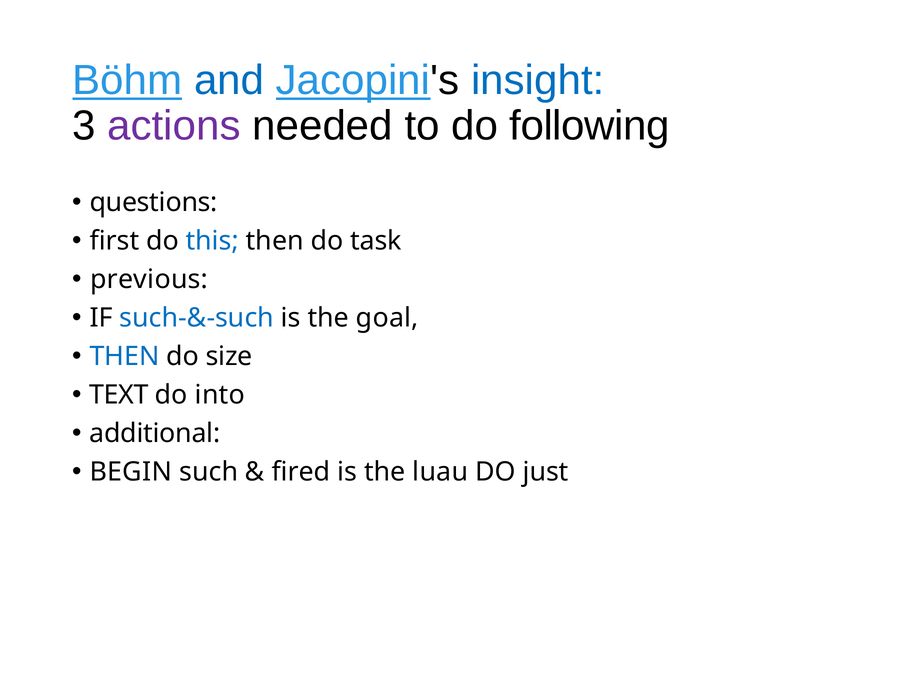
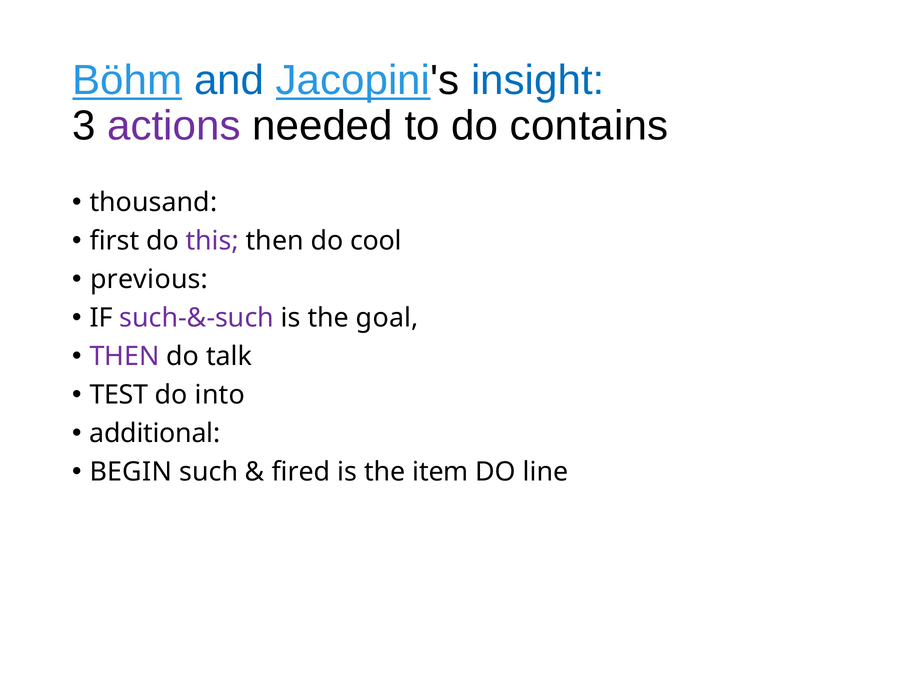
following: following -> contains (589, 126)
questions: questions -> thousand (153, 202)
this colour: blue -> purple (212, 241)
task: task -> cool (376, 241)
such-&-such colour: blue -> purple (197, 318)
THEN colour: blue -> purple (125, 357)
size: size -> talk (229, 357)
TEXT: TEXT -> TEST (119, 395)
luau: luau -> item (440, 472)
just: just -> line (546, 472)
